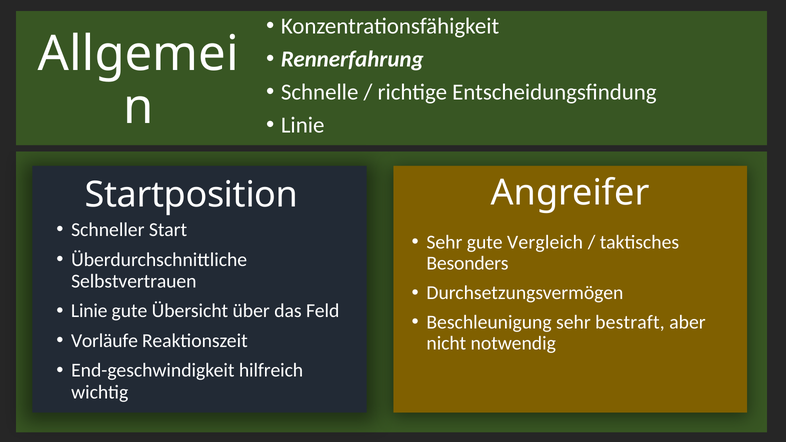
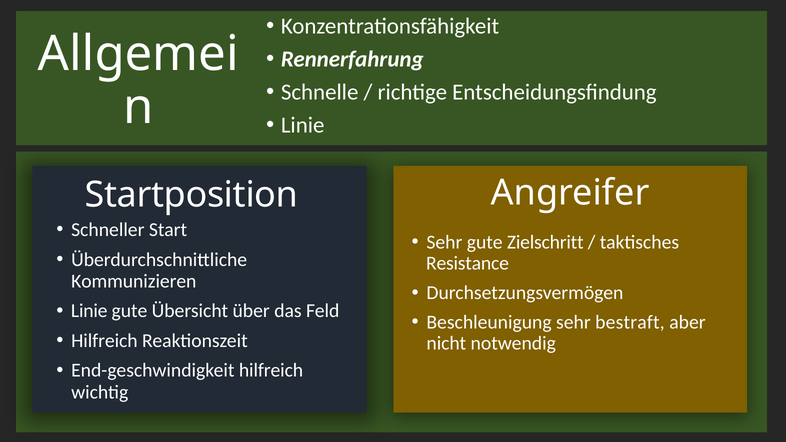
Vergleich: Vergleich -> Zielschritt (545, 242)
Besonders: Besonders -> Resistance (467, 263)
Selbstvertrauen: Selbstvertrauen -> Kommunizieren (134, 281)
Vorläufe: Vorläufe -> Hilfreich (104, 341)
